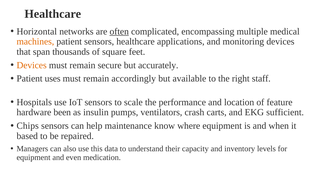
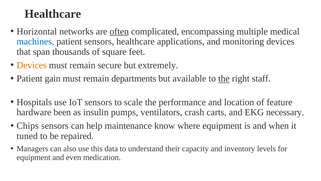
machines colour: orange -> blue (35, 41)
accurately: accurately -> extremely (158, 65)
uses: uses -> gain (53, 78)
accordingly: accordingly -> departments (134, 78)
the underline: none -> present (224, 78)
sufficient: sufficient -> necessary (285, 112)
based: based -> tuned (27, 136)
